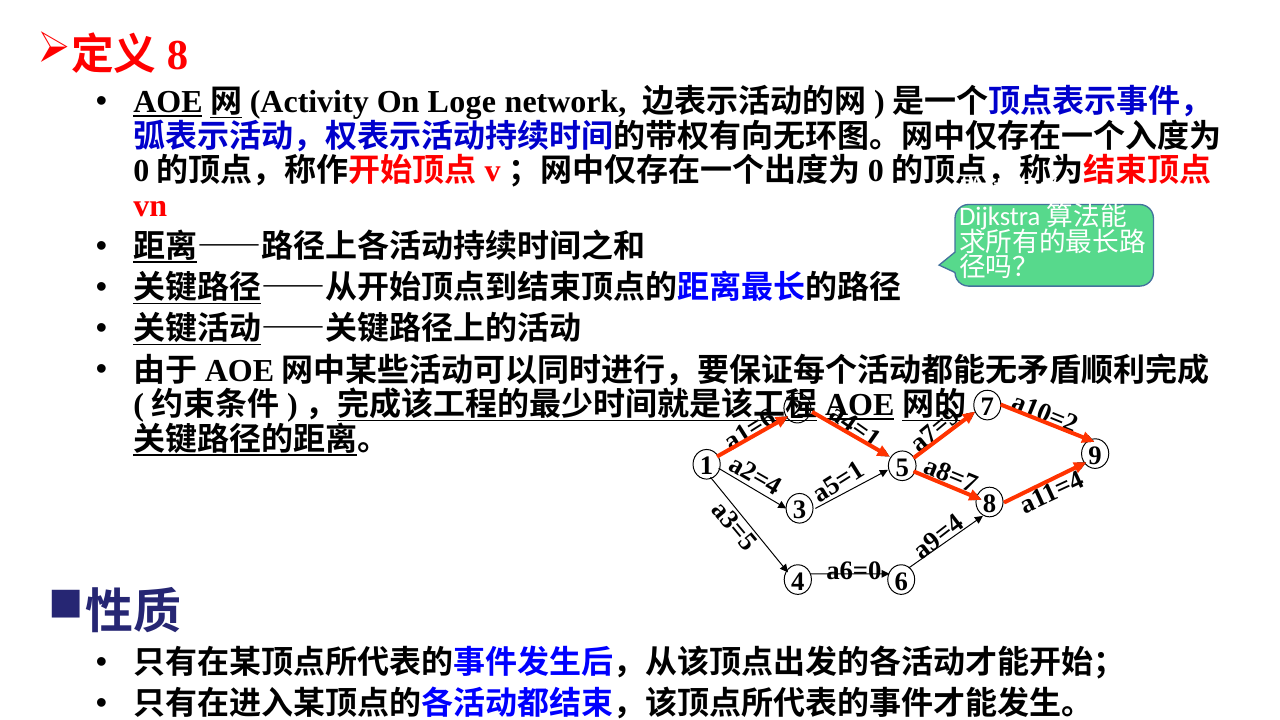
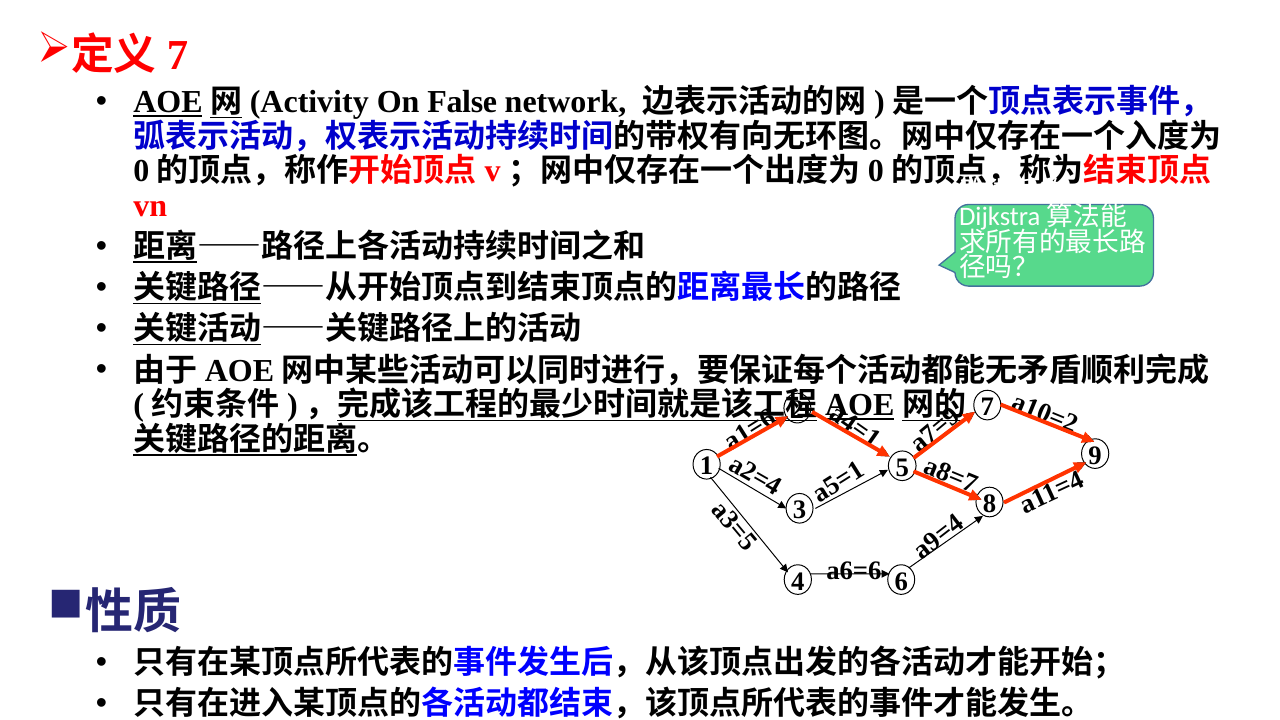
8: 8 -> 7 (177, 55)
Loge: Loge -> False (462, 102)
a6=0: a6=0 -> a6=6 (854, 570)
